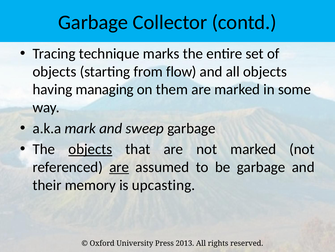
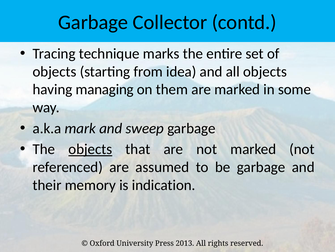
flow: flow -> idea (181, 71)
are underline: present -> none (119, 167)
upcasting: upcasting -> indication (164, 185)
